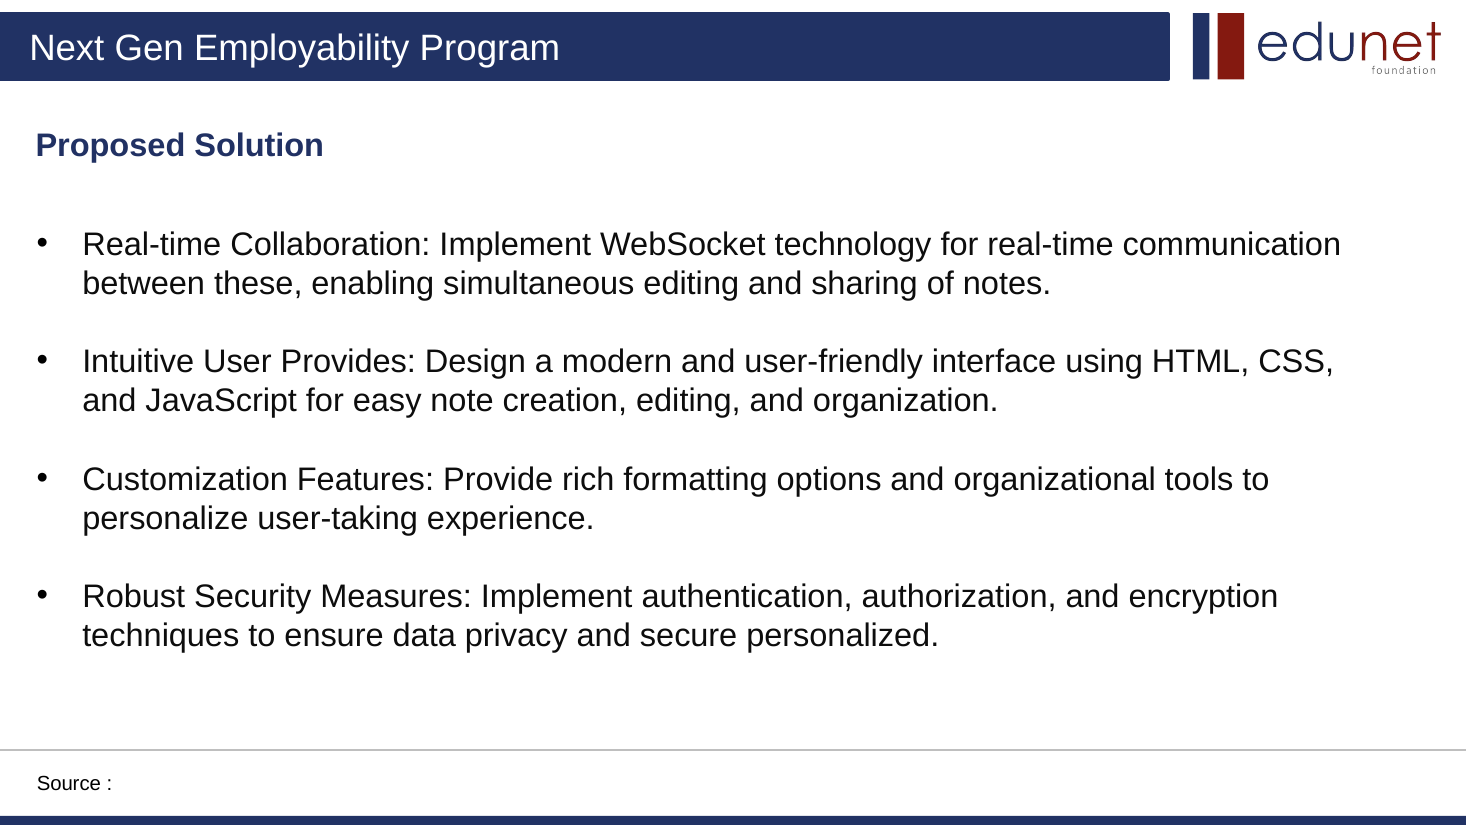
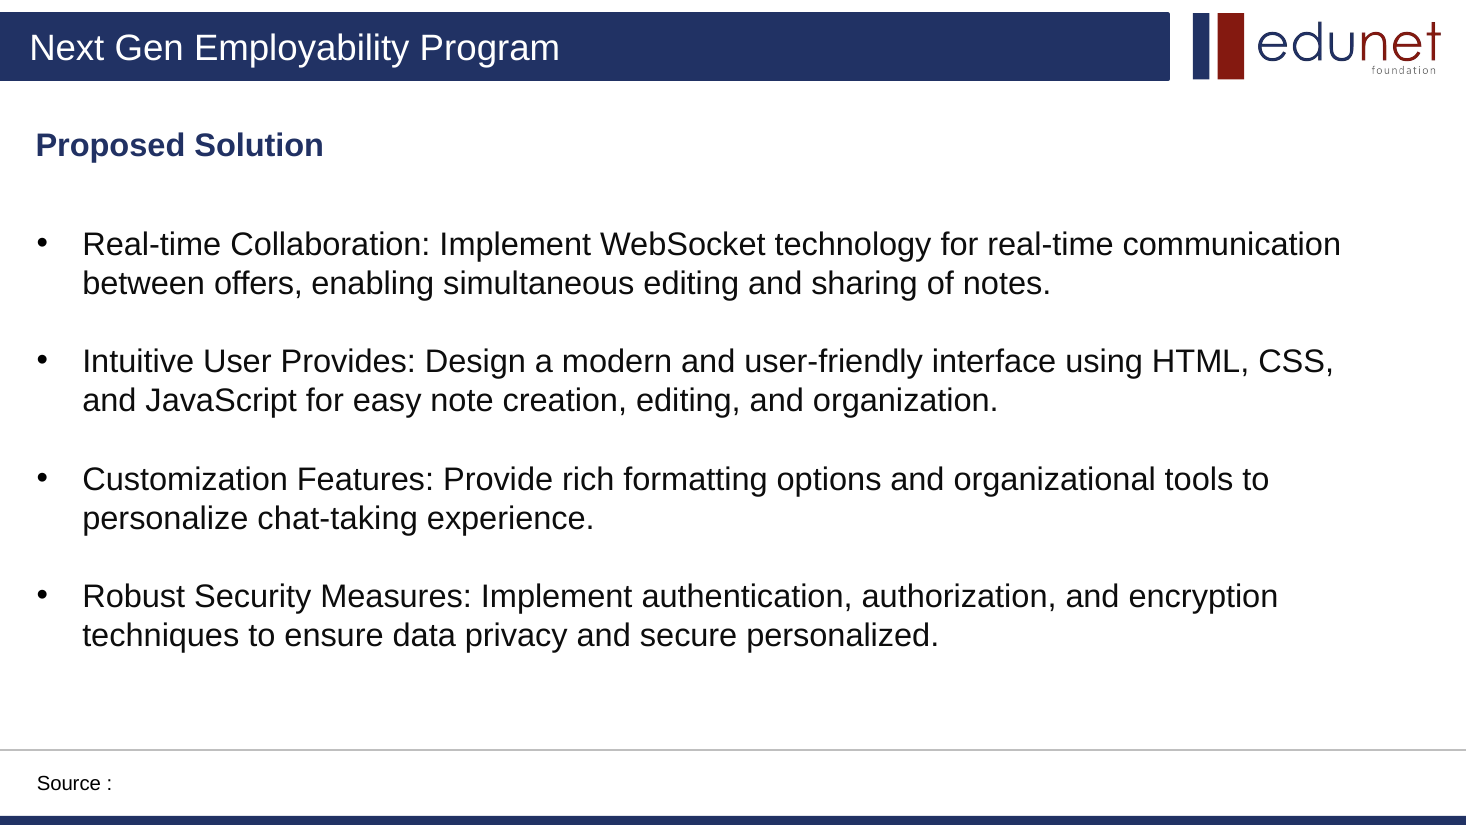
these: these -> offers (258, 284)
user-taking: user-taking -> chat-taking (338, 518)
